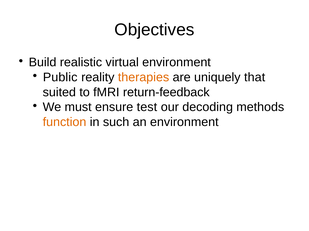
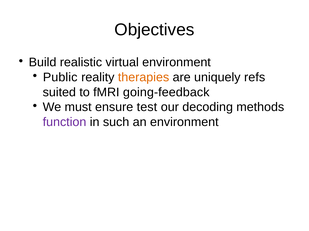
that: that -> refs (255, 78)
return-feedback: return-feedback -> going-feedback (166, 92)
function colour: orange -> purple (65, 122)
